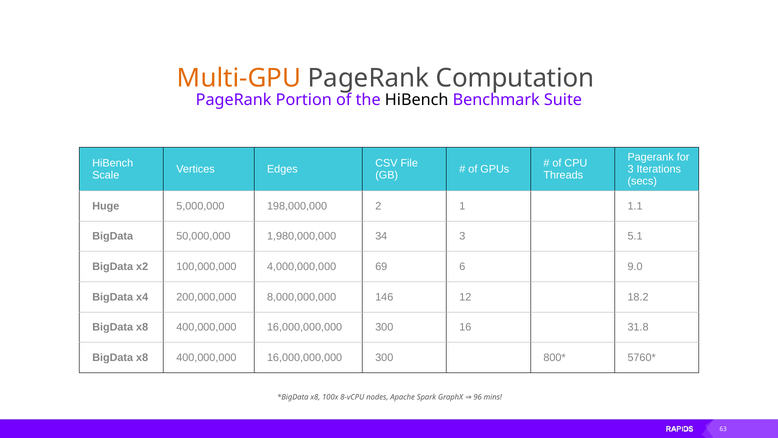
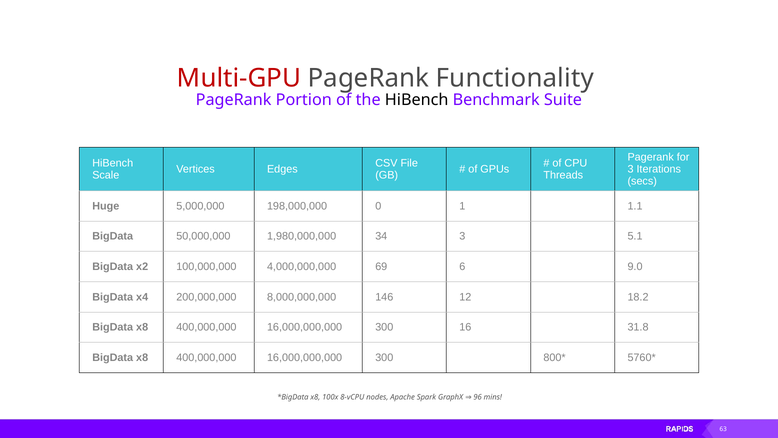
Multi-GPU colour: orange -> red (239, 78)
Computation: Computation -> Functionality (515, 78)
2: 2 -> 0 (378, 206)
